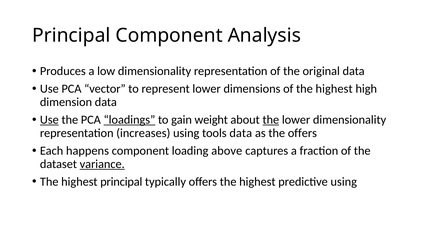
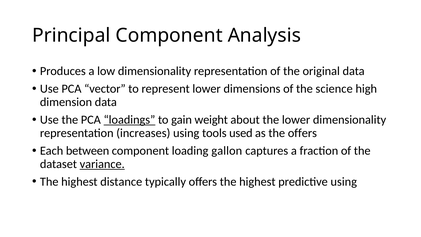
of the highest: highest -> science (334, 89)
Use underline: present -> none (49, 120)
the underline: present -> none (271, 120)
tools data: data -> used (241, 133)
happens: happens -> between (88, 151)
above: above -> gallon (227, 151)
highest principal: principal -> distance (121, 182)
